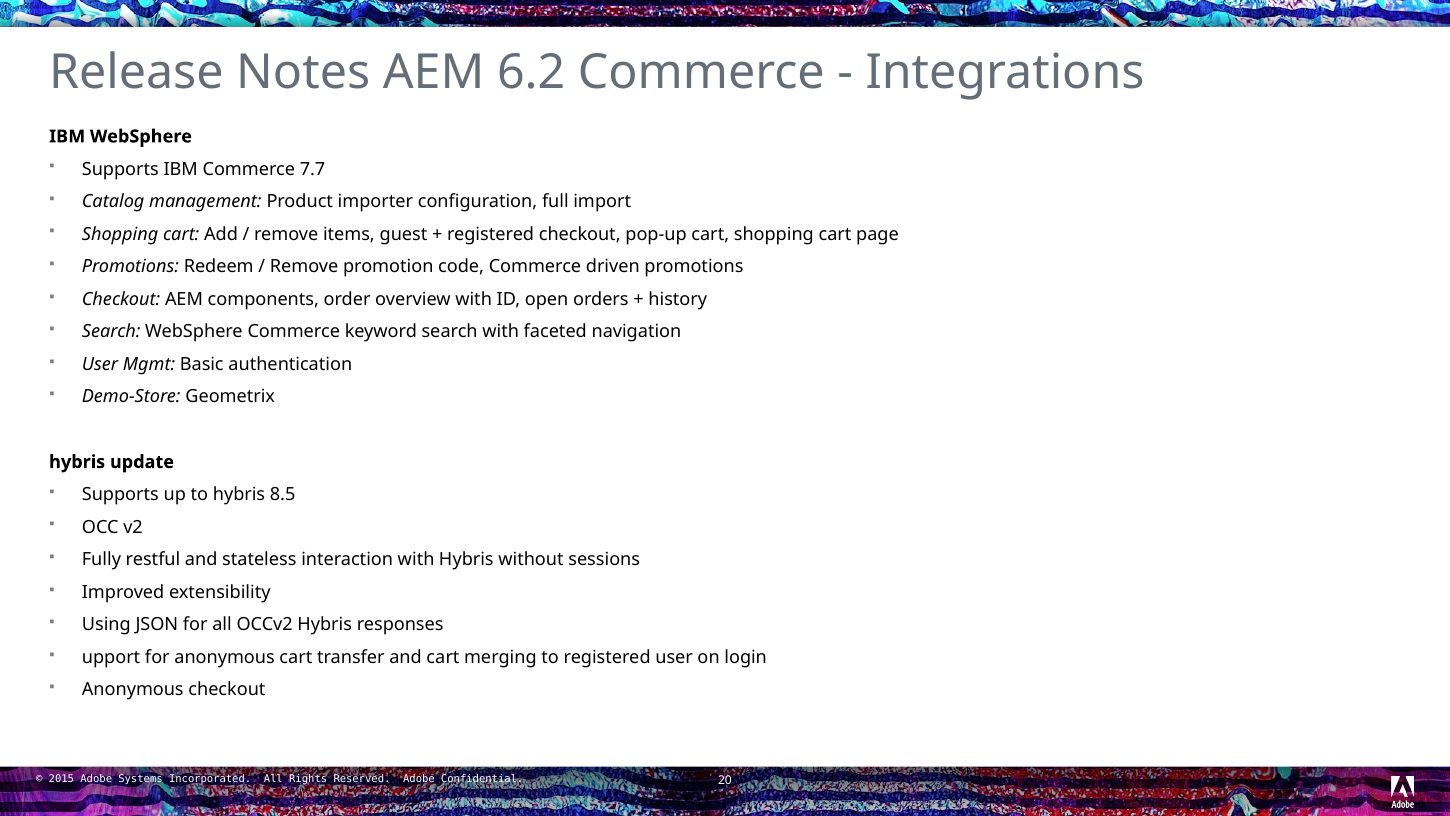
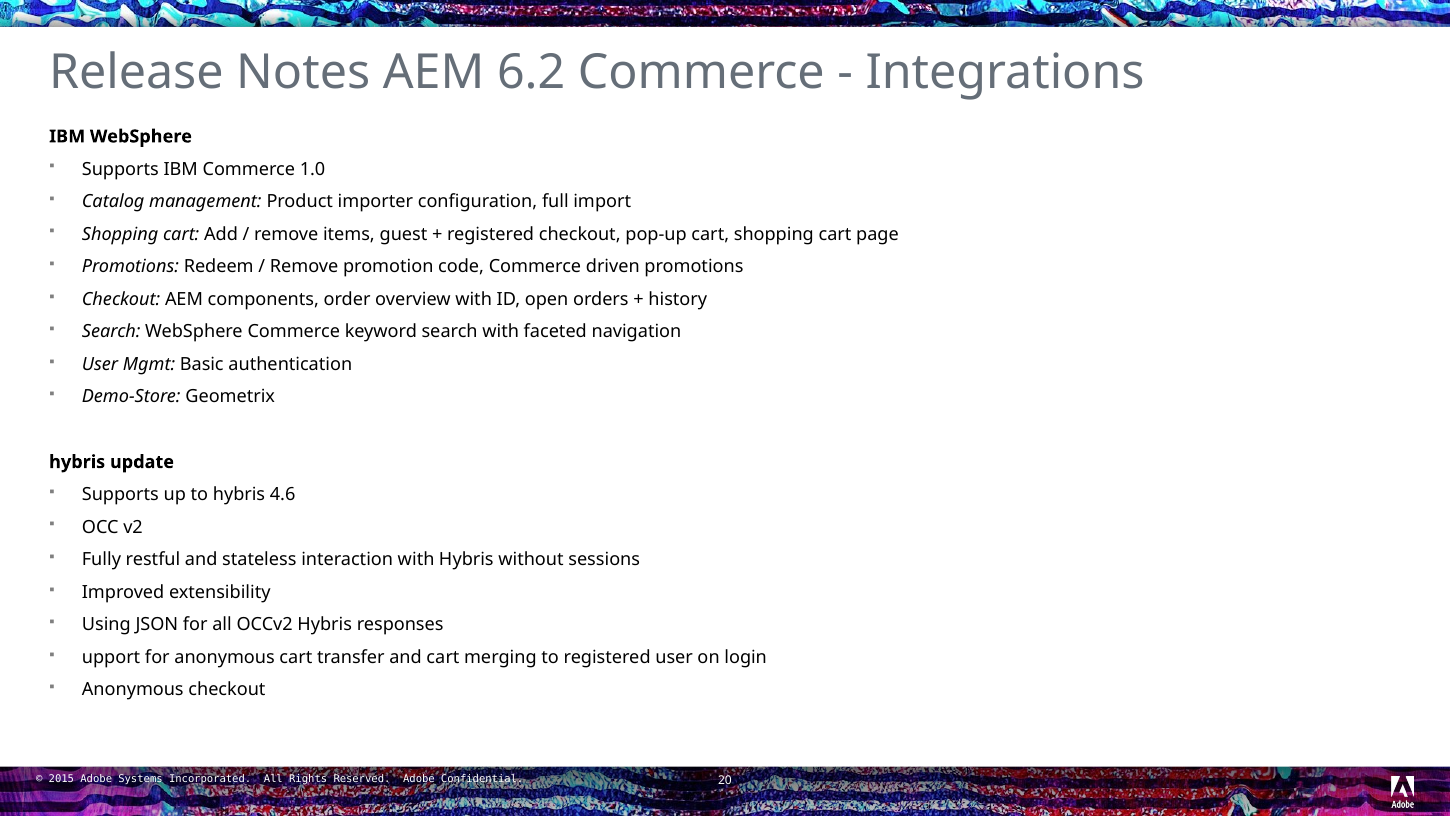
7.7: 7.7 -> 1.0 (313, 169)
8.5: 8.5 -> 4.6 (283, 494)
